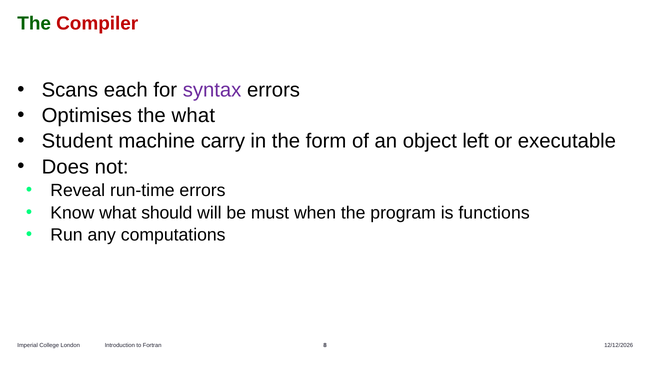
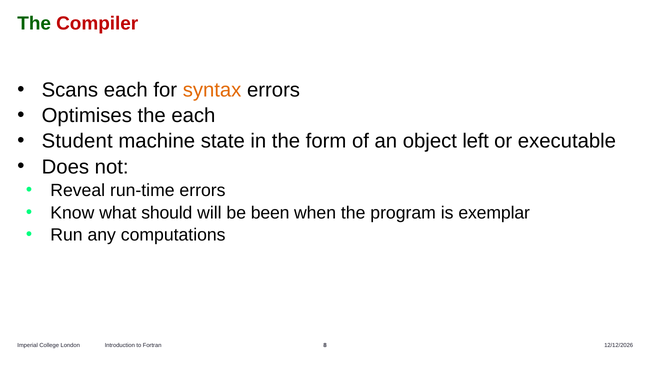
syntax colour: purple -> orange (212, 90)
the what: what -> each (193, 116)
carry: carry -> state (223, 141)
must: must -> been (270, 213)
functions: functions -> exemplar (494, 213)
